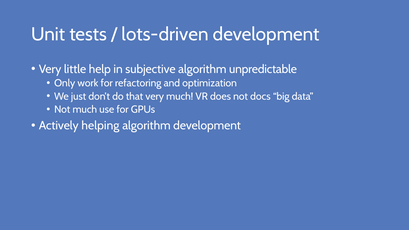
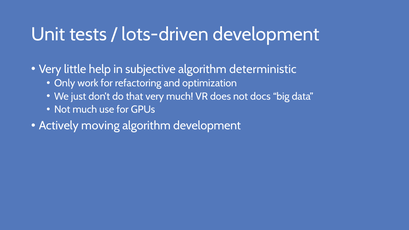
unpredictable: unpredictable -> deterministic (263, 69)
helping: helping -> moving (100, 126)
